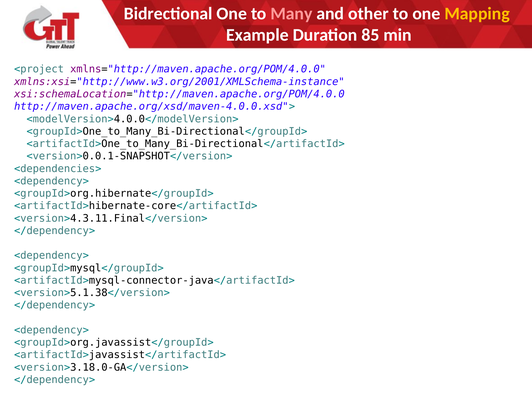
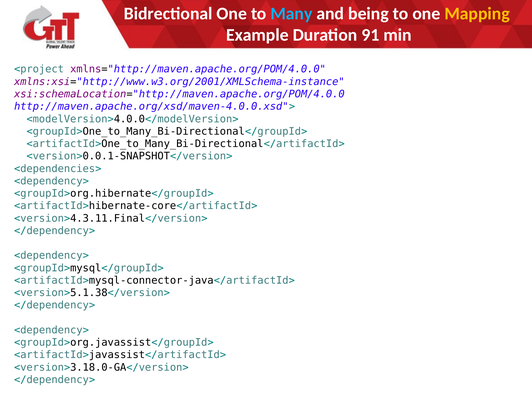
Many colour: pink -> light blue (291, 14)
other: other -> being (369, 14)
85: 85 -> 91 (370, 35)
